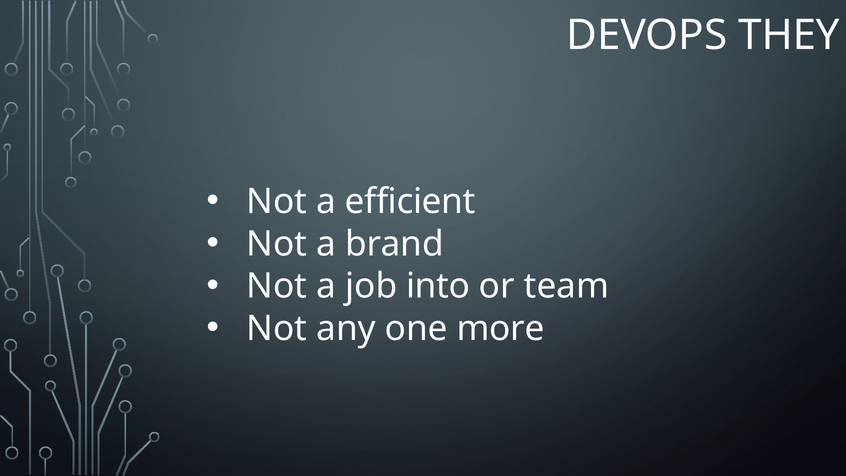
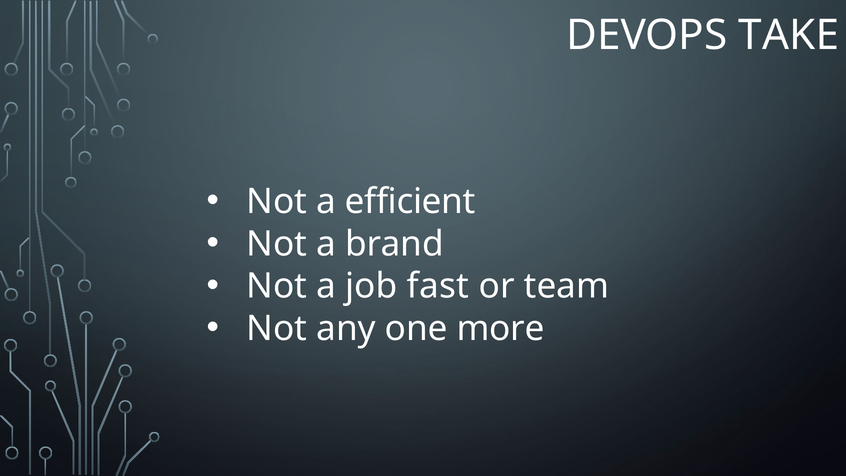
THEY: THEY -> TAKE (789, 35)
into: into -> fast (438, 286)
